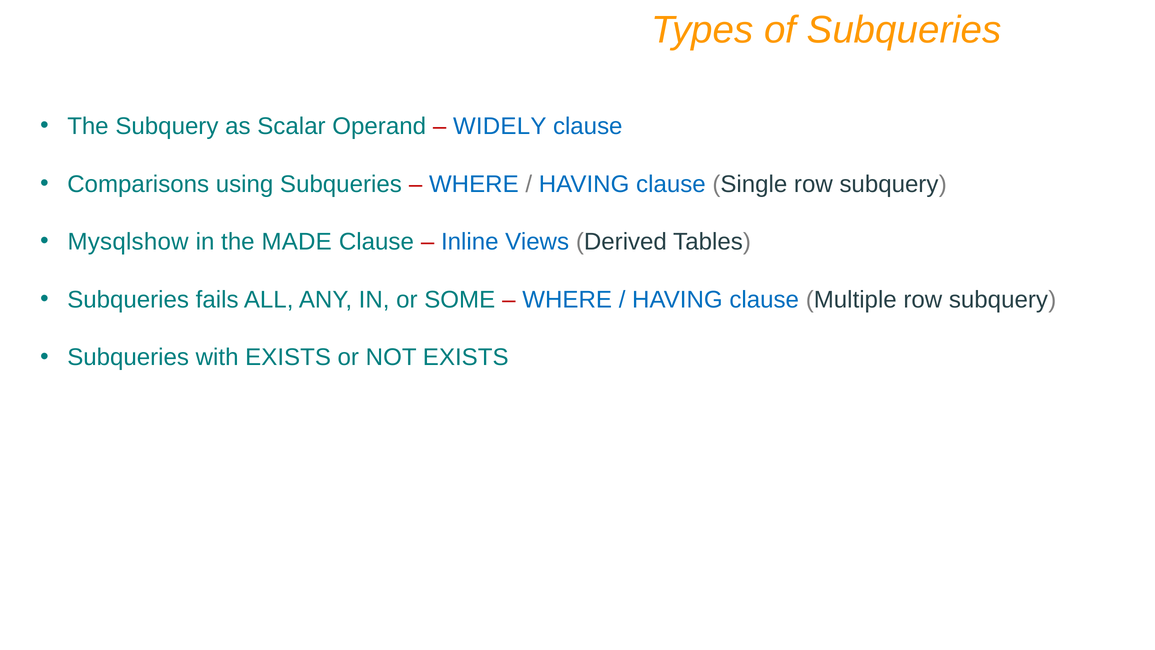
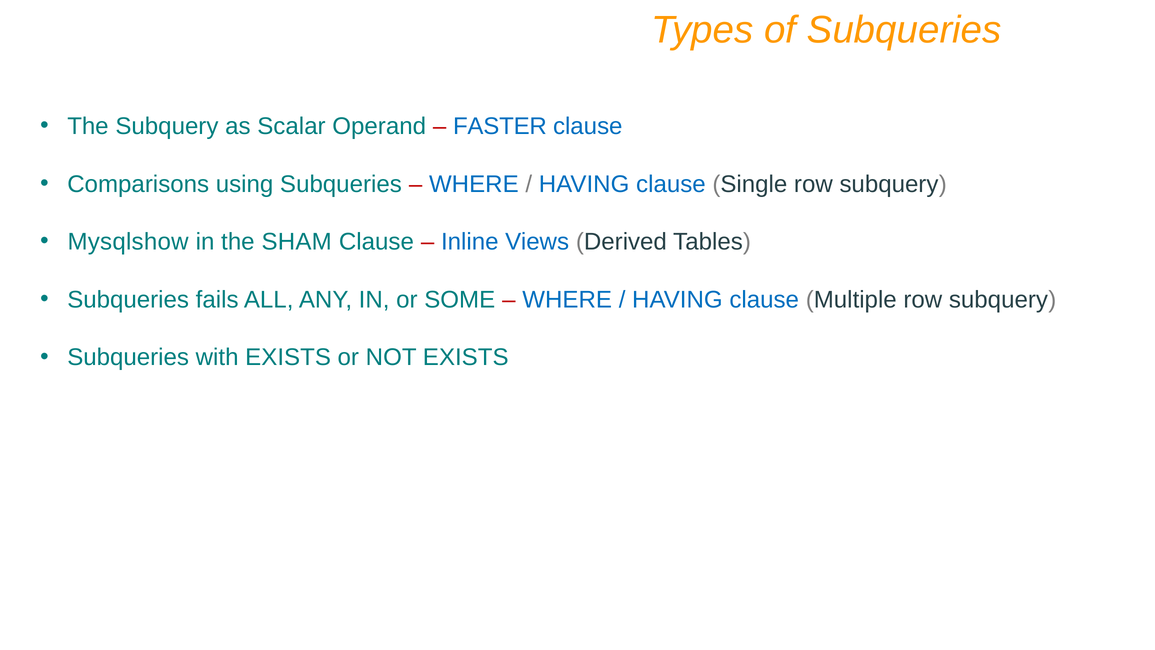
WIDELY: WIDELY -> FASTER (500, 126)
MADE: MADE -> SHAM (297, 242)
